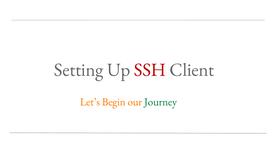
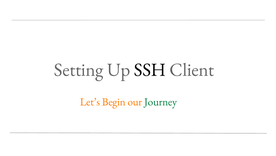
SSH colour: red -> black (150, 69)
